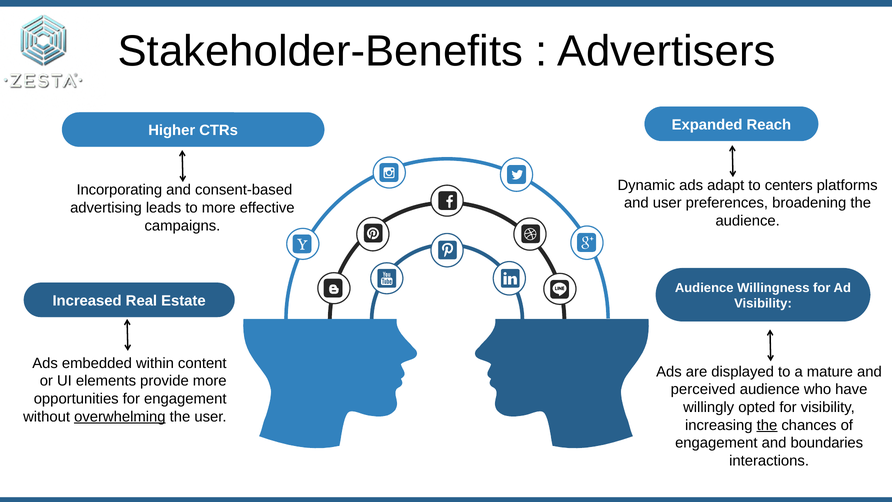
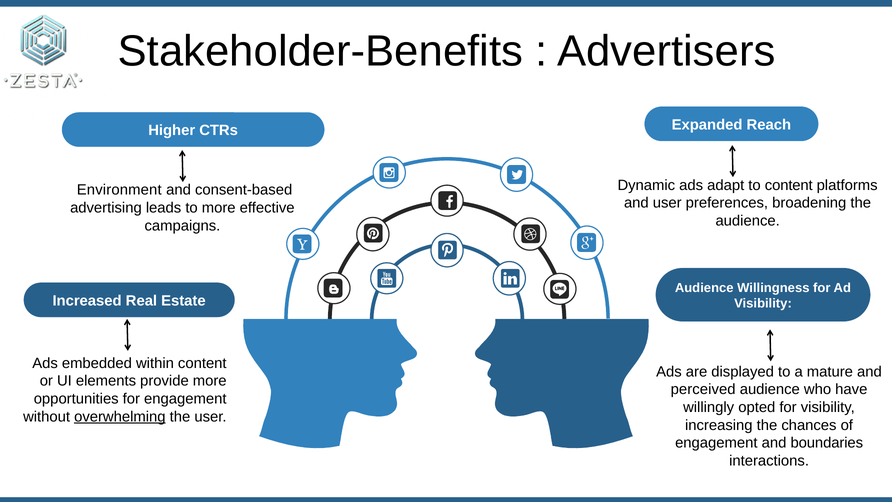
to centers: centers -> content (789, 185)
Incorporating: Incorporating -> Environment (119, 190)
the underline: present -> none (767, 425)
